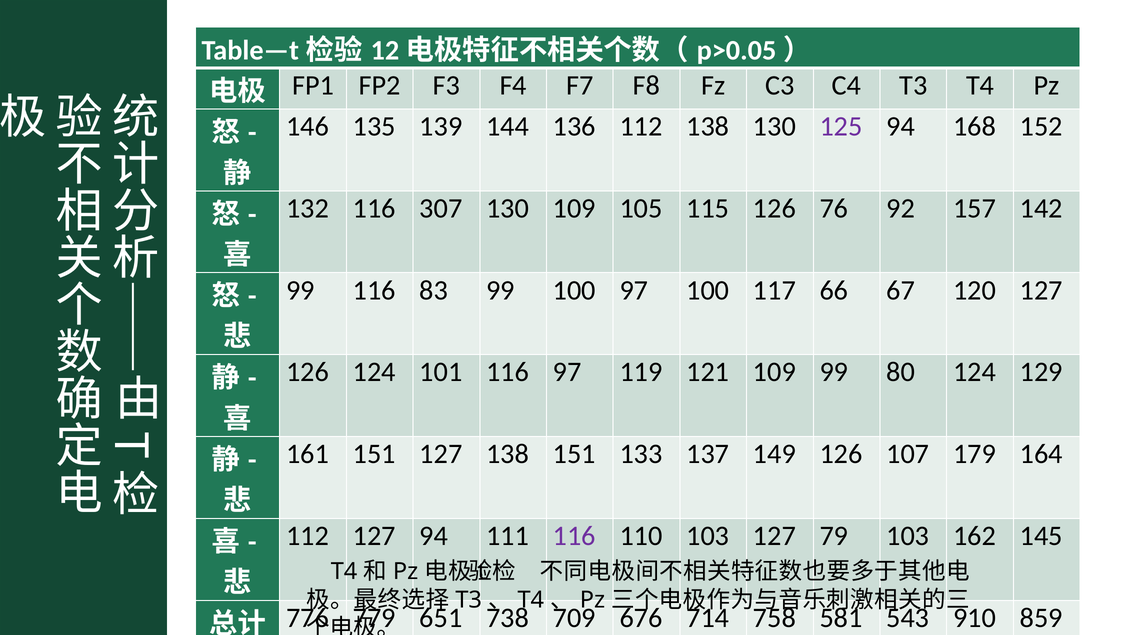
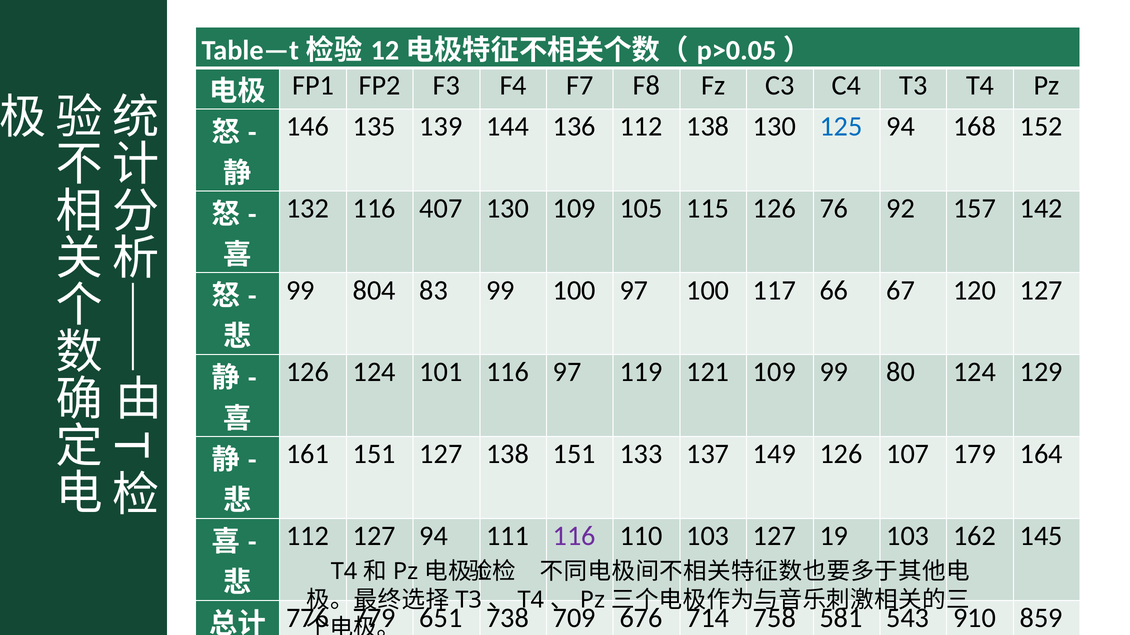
125 colour: purple -> blue (841, 127)
307: 307 -> 407 (441, 209)
99 116: 116 -> 804 (374, 290)
79: 79 -> 19 (834, 536)
